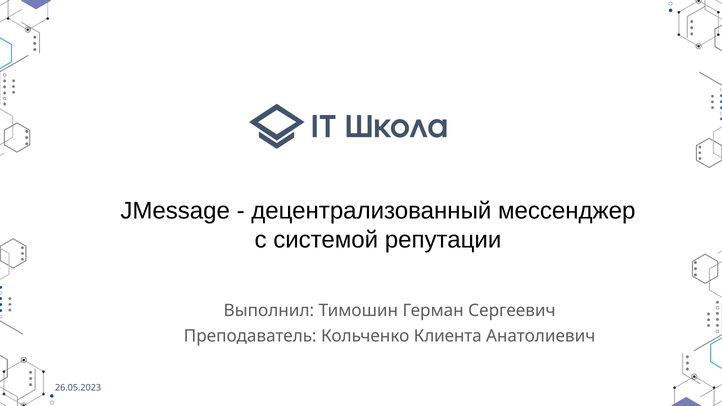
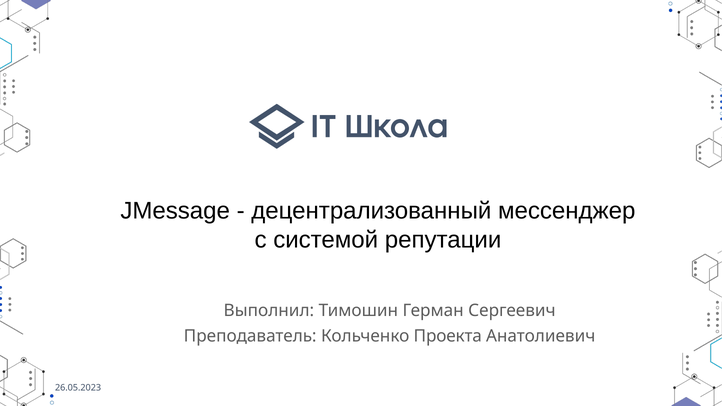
Клиента: Клиента -> Проекта (448, 336)
